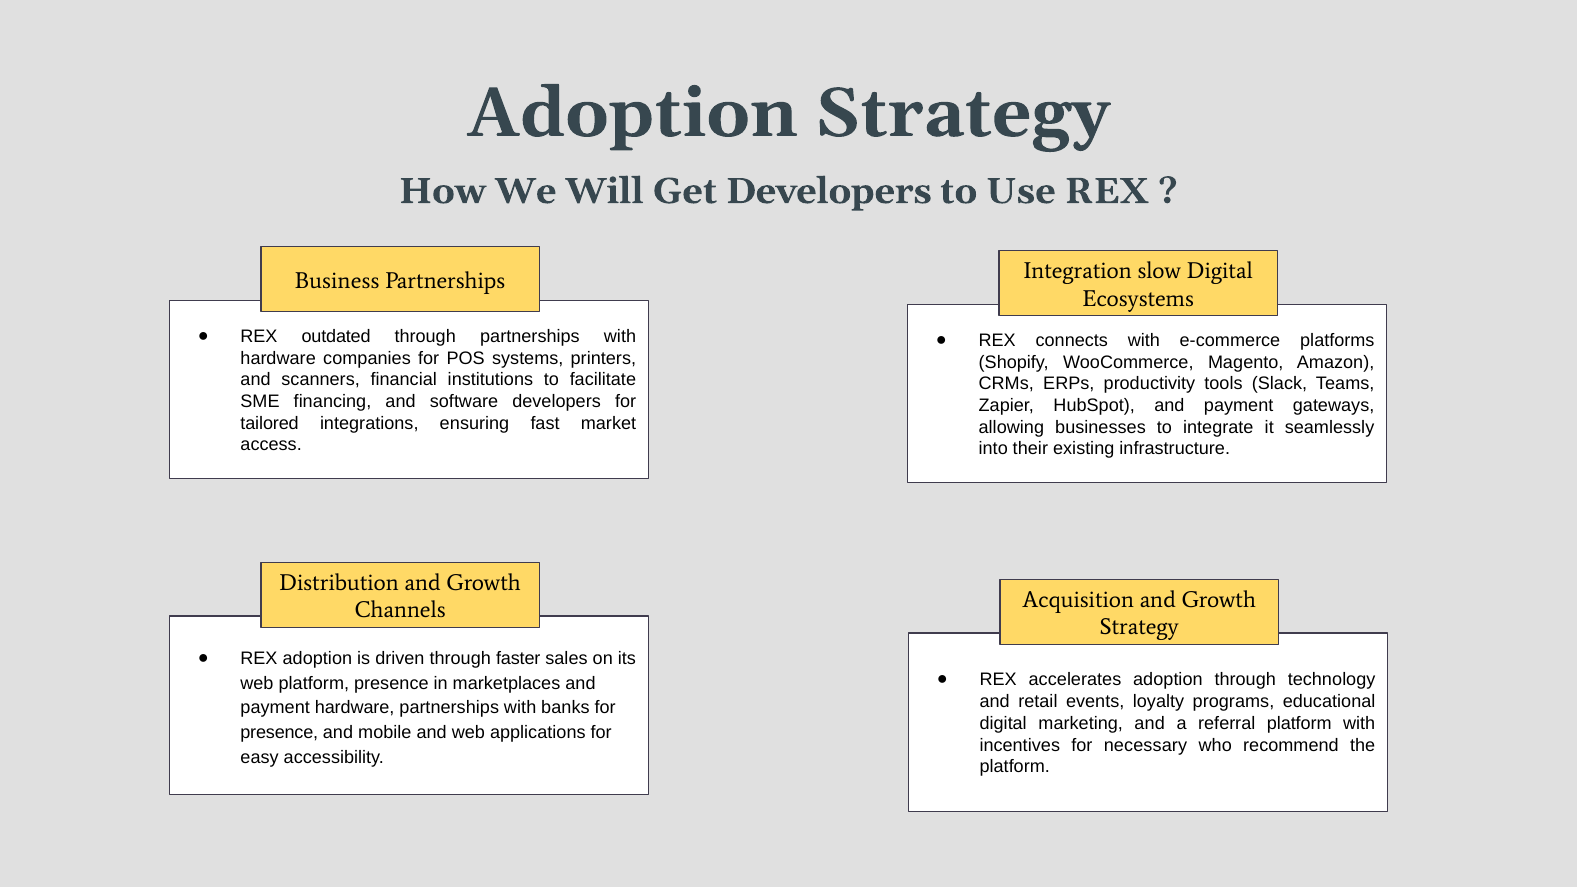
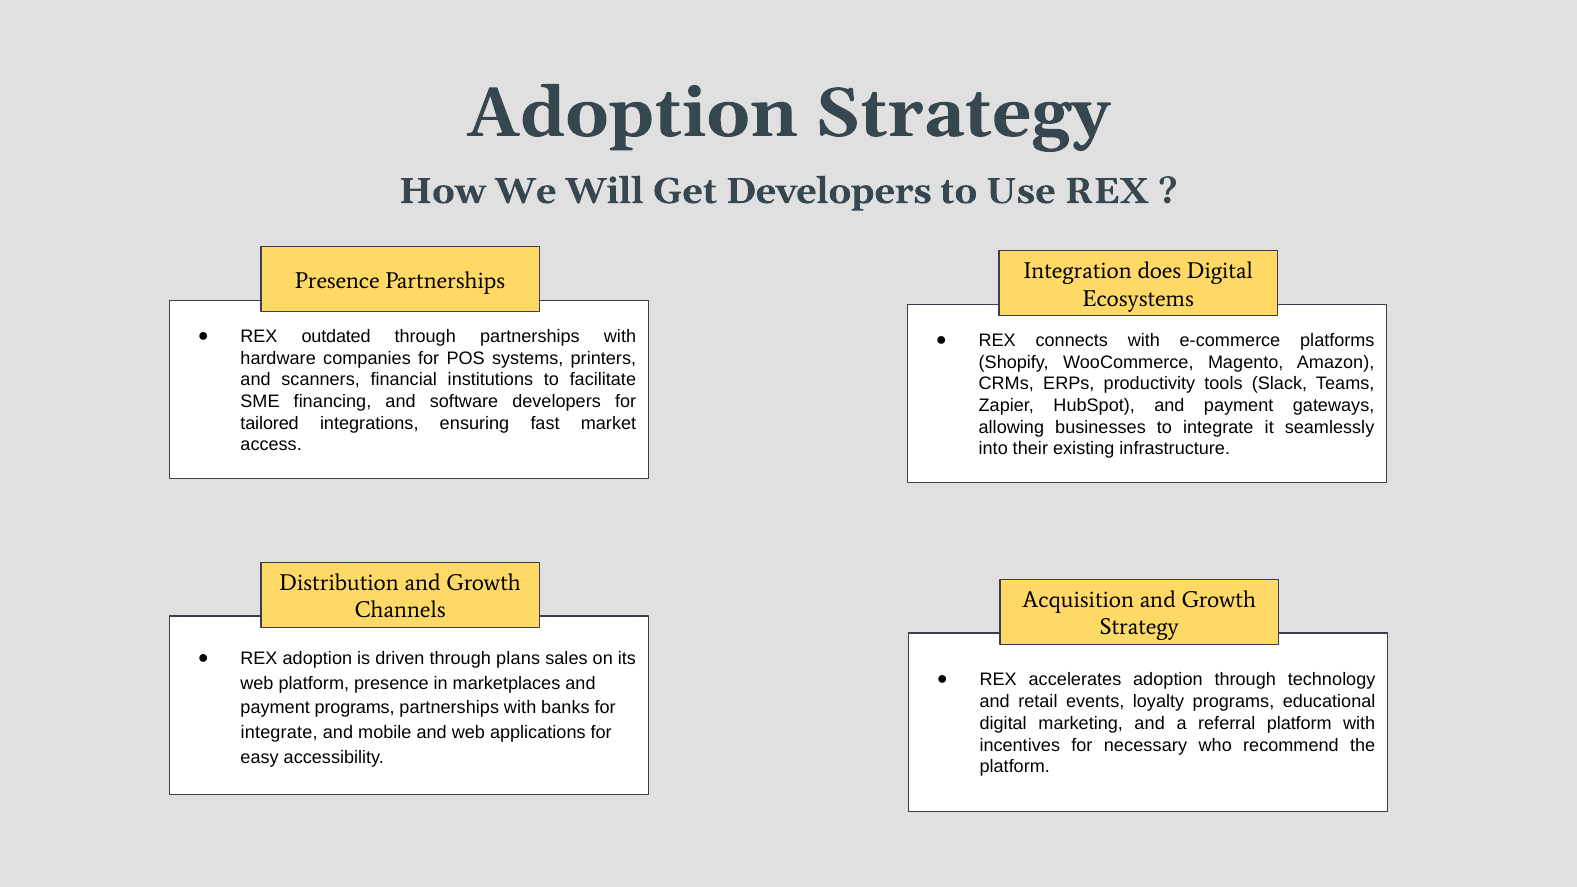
slow: slow -> does (1159, 271)
Business: Business -> Presence (337, 281)
faster: faster -> plans (518, 658)
payment hardware: hardware -> programs (355, 708)
presence: presence -> integrate (279, 733)
